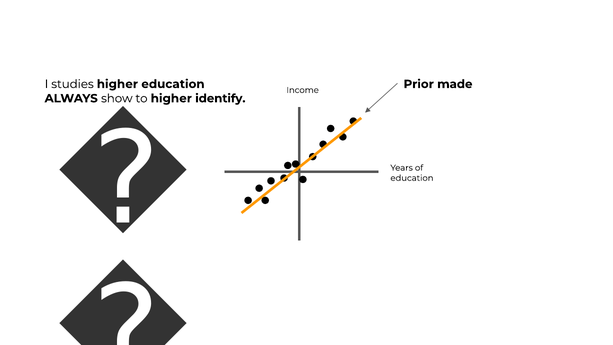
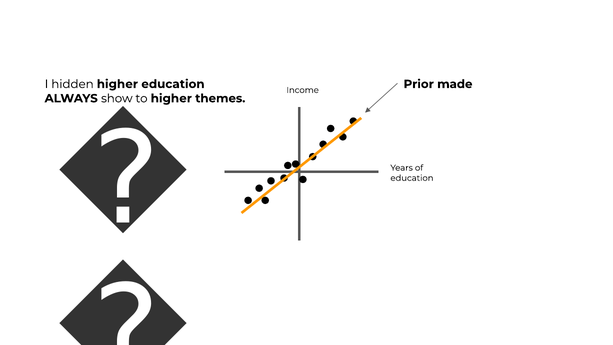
studies: studies -> hidden (72, 84)
identify: identify -> themes (220, 98)
